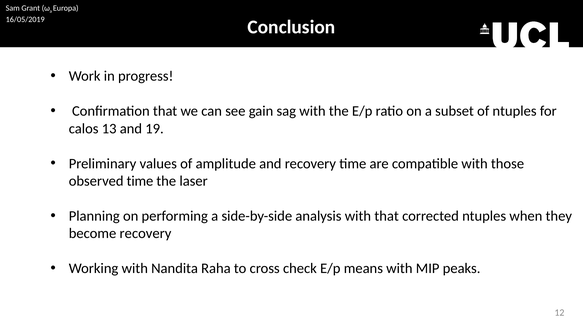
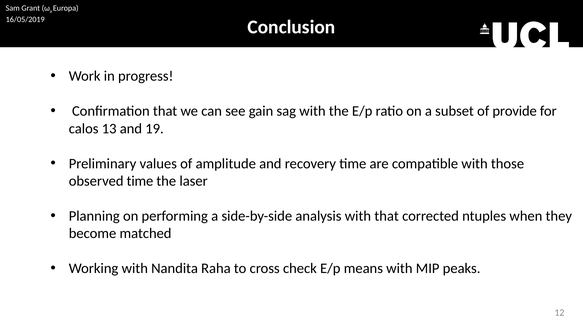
of ntuples: ntuples -> provide (515, 111)
become recovery: recovery -> matched (146, 233)
